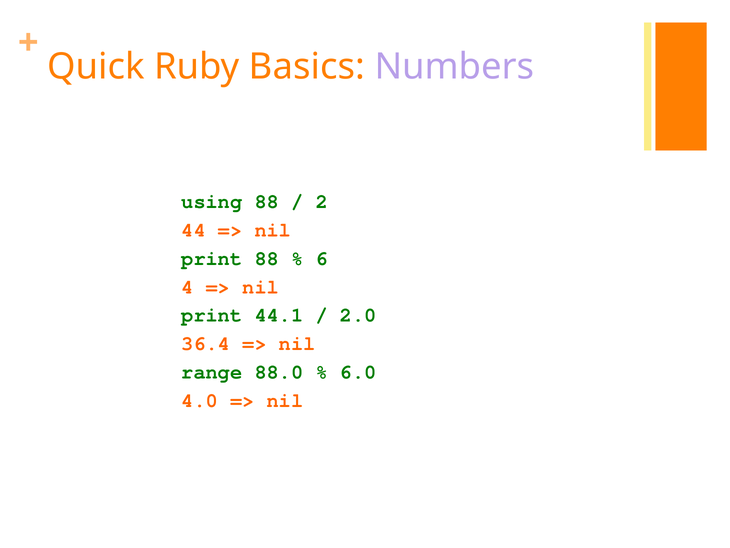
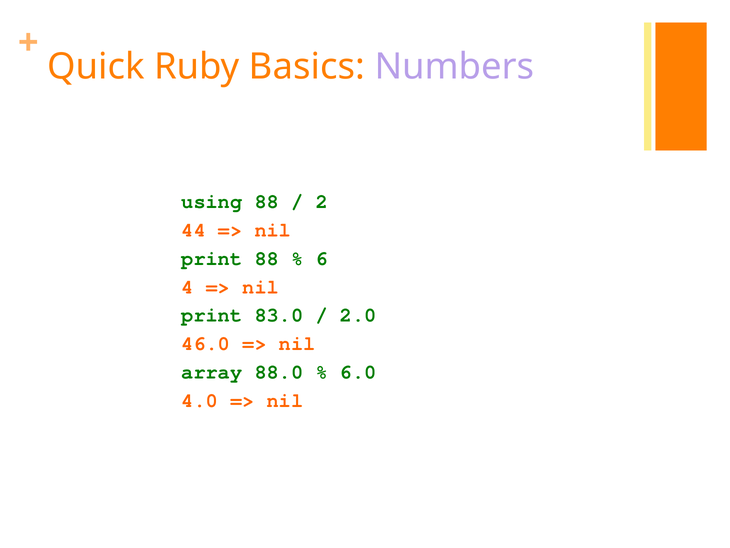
44.1: 44.1 -> 83.0 (279, 315)
36.4: 36.4 -> 46.0 (206, 343)
range: range -> array (212, 372)
